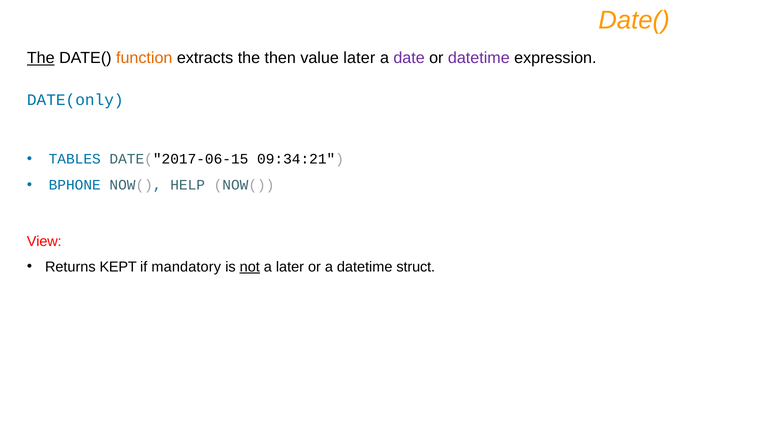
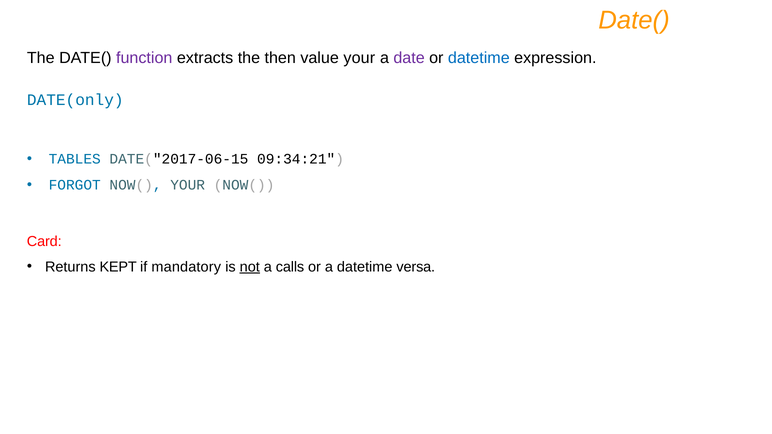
The underline: present -> none (41, 58)
function colour: orange -> purple (144, 58)
value later: later -> your (359, 58)
datetime colour: purple -> blue (479, 58)
BPHONE: BPHONE -> FORGOT (75, 185)
NOW( HELP: HELP -> YOUR (188, 185)
View: View -> Card (44, 242)
a later: later -> calls (290, 267)
struct: struct -> versa (416, 267)
